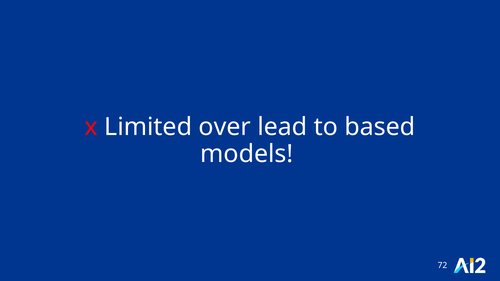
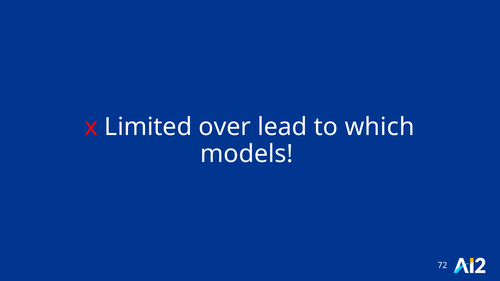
based: based -> which (380, 127)
